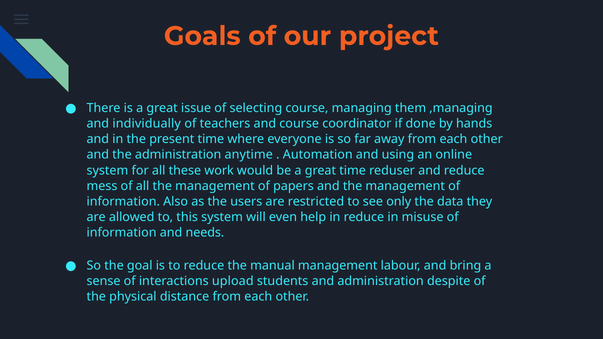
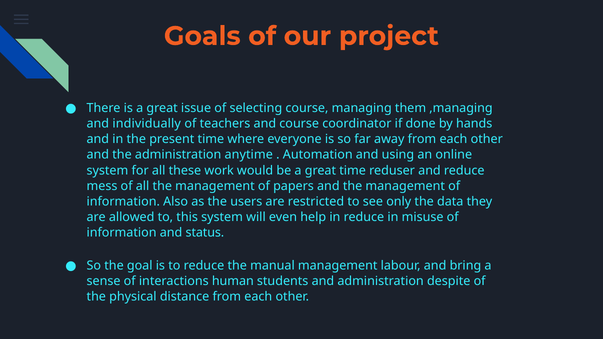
needs: needs -> status (205, 233)
upload: upload -> human (233, 281)
